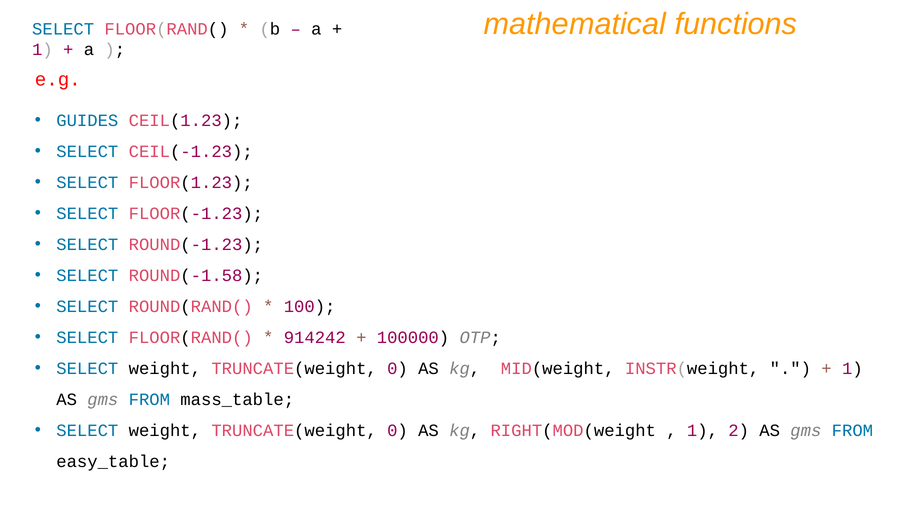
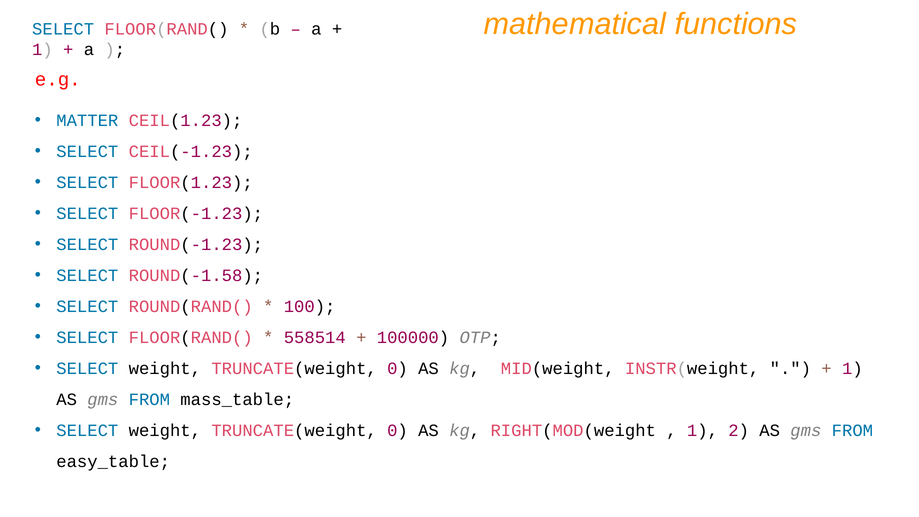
GUIDES: GUIDES -> MATTER (87, 120)
914242: 914242 -> 558514 (315, 338)
